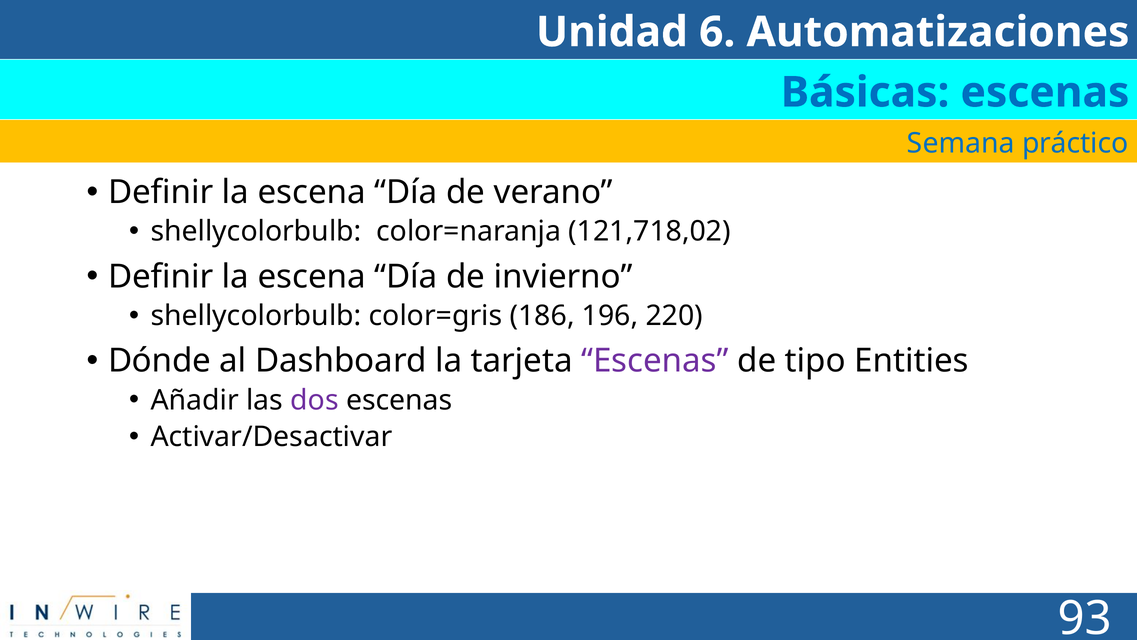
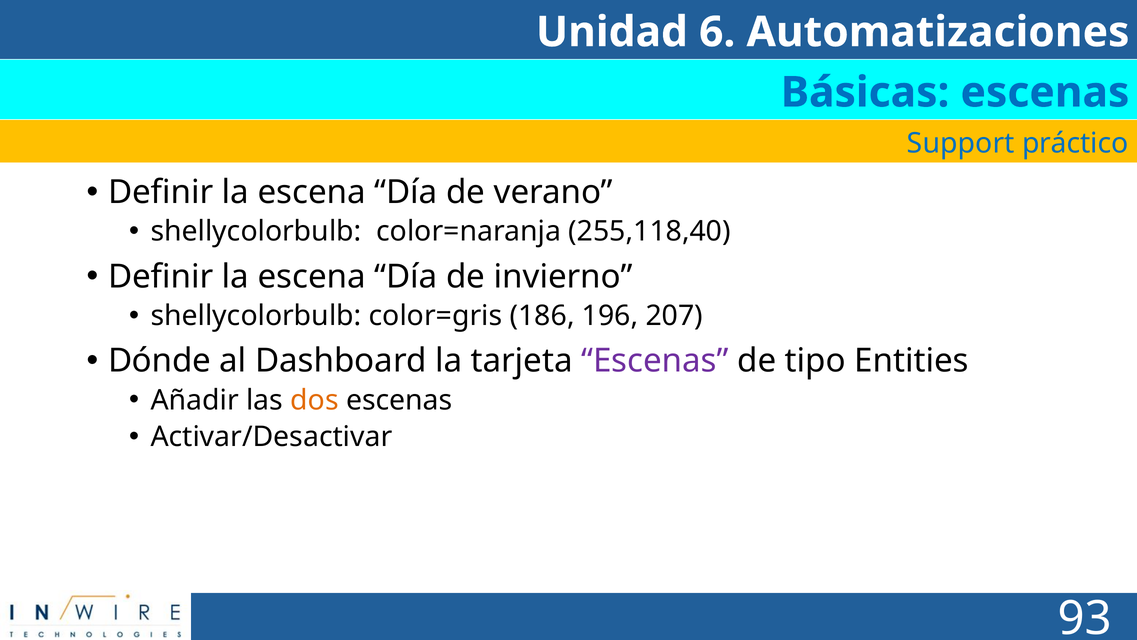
Semana: Semana -> Support (961, 143)
121,718,02: 121,718,02 -> 255,118,40 (650, 231)
220: 220 -> 207 (674, 316)
dos colour: purple -> orange (315, 400)
